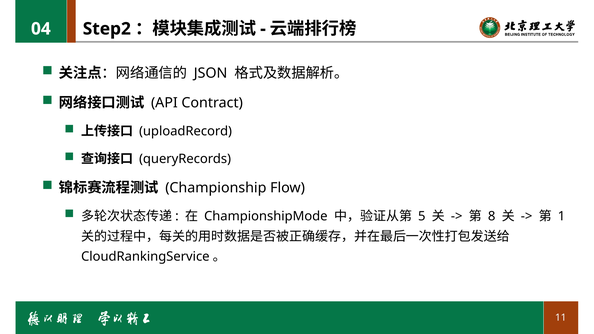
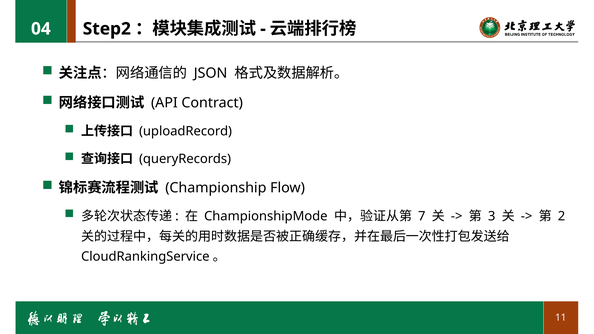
5: 5 -> 7 (422, 216)
8: 8 -> 3 (492, 216)
1: 1 -> 2 (562, 216)
